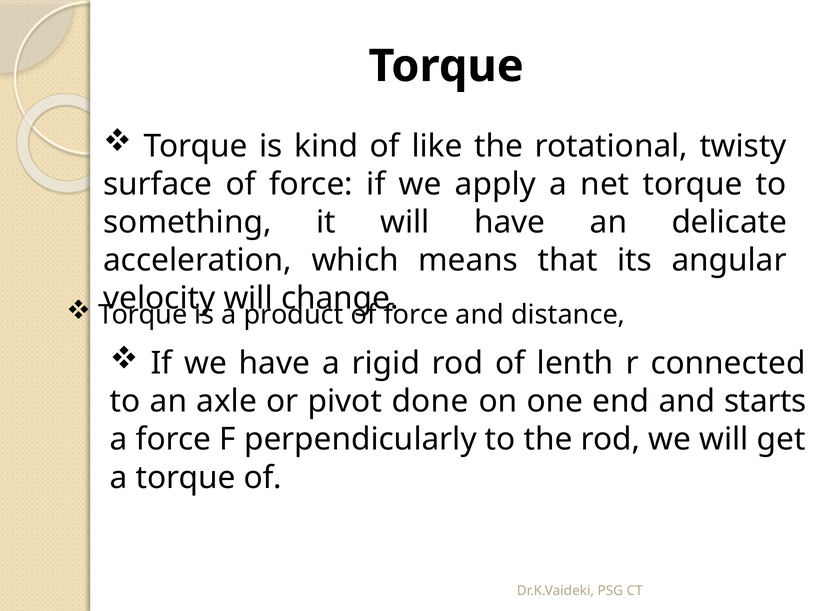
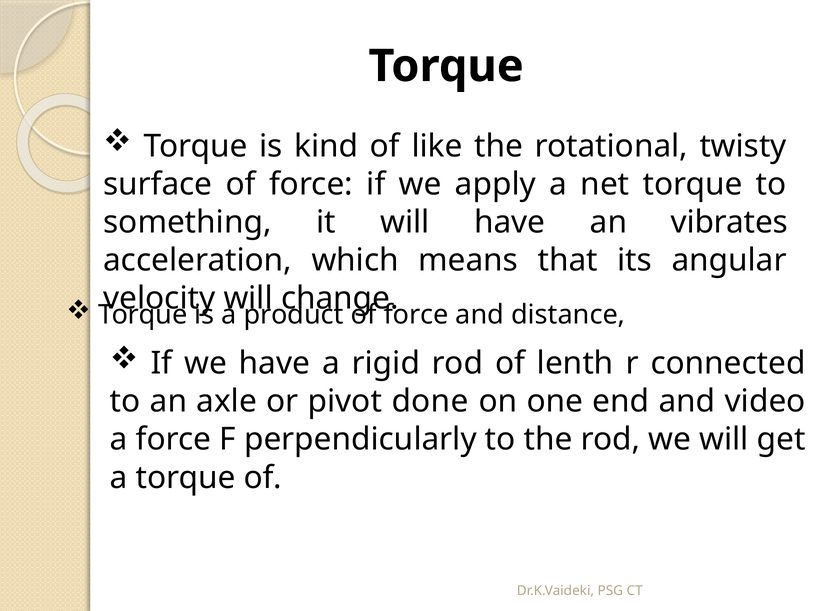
delicate: delicate -> vibrates (729, 222)
starts: starts -> video (765, 401)
